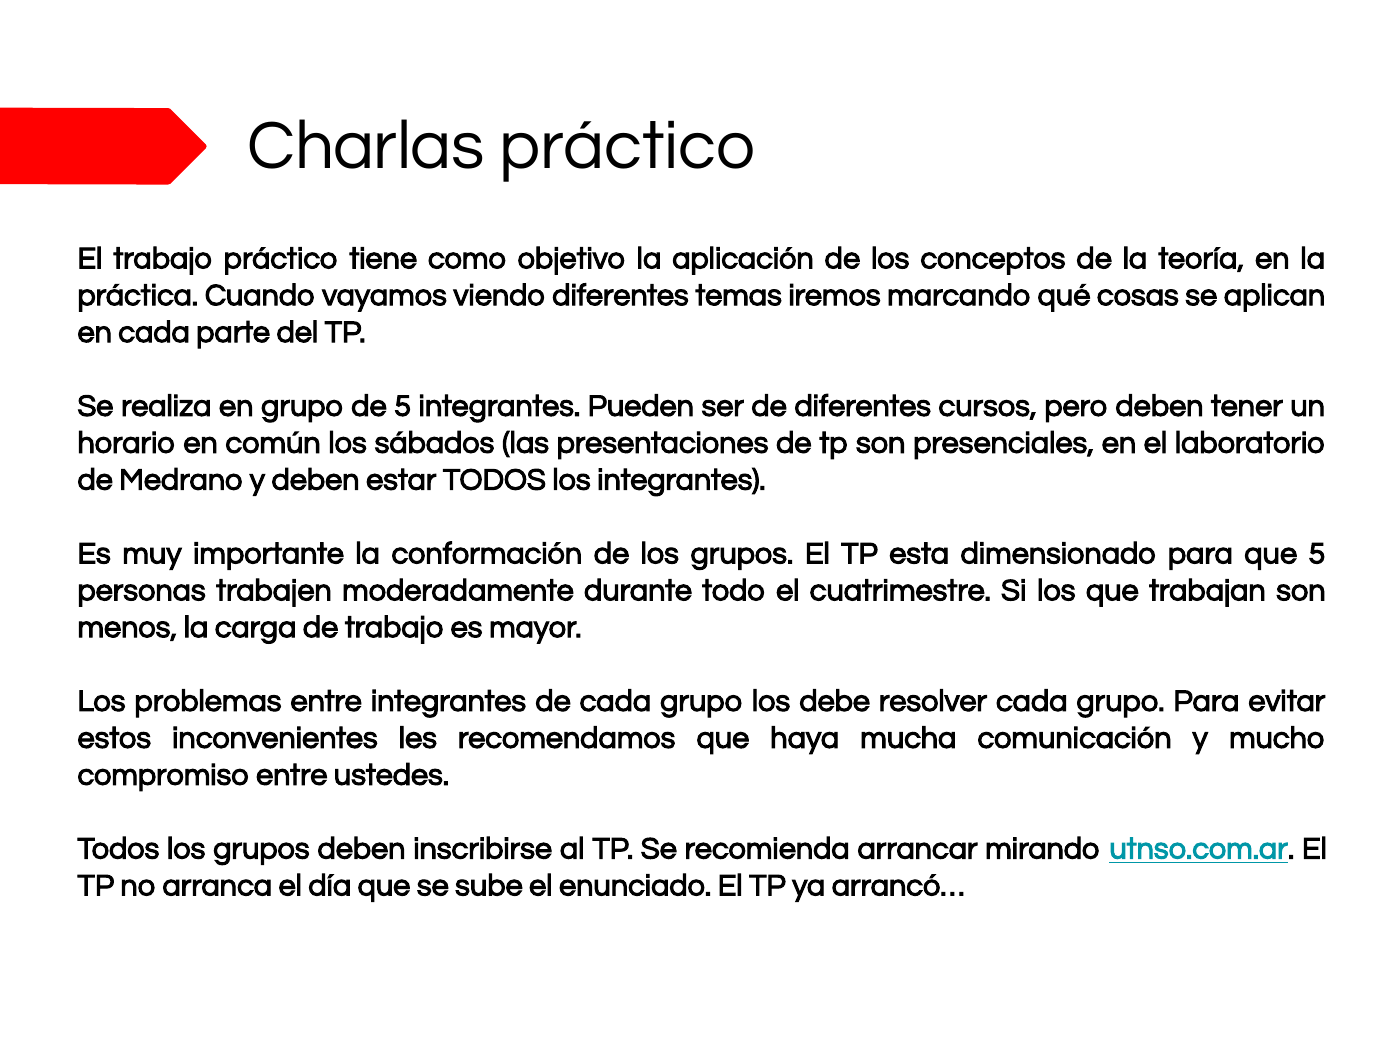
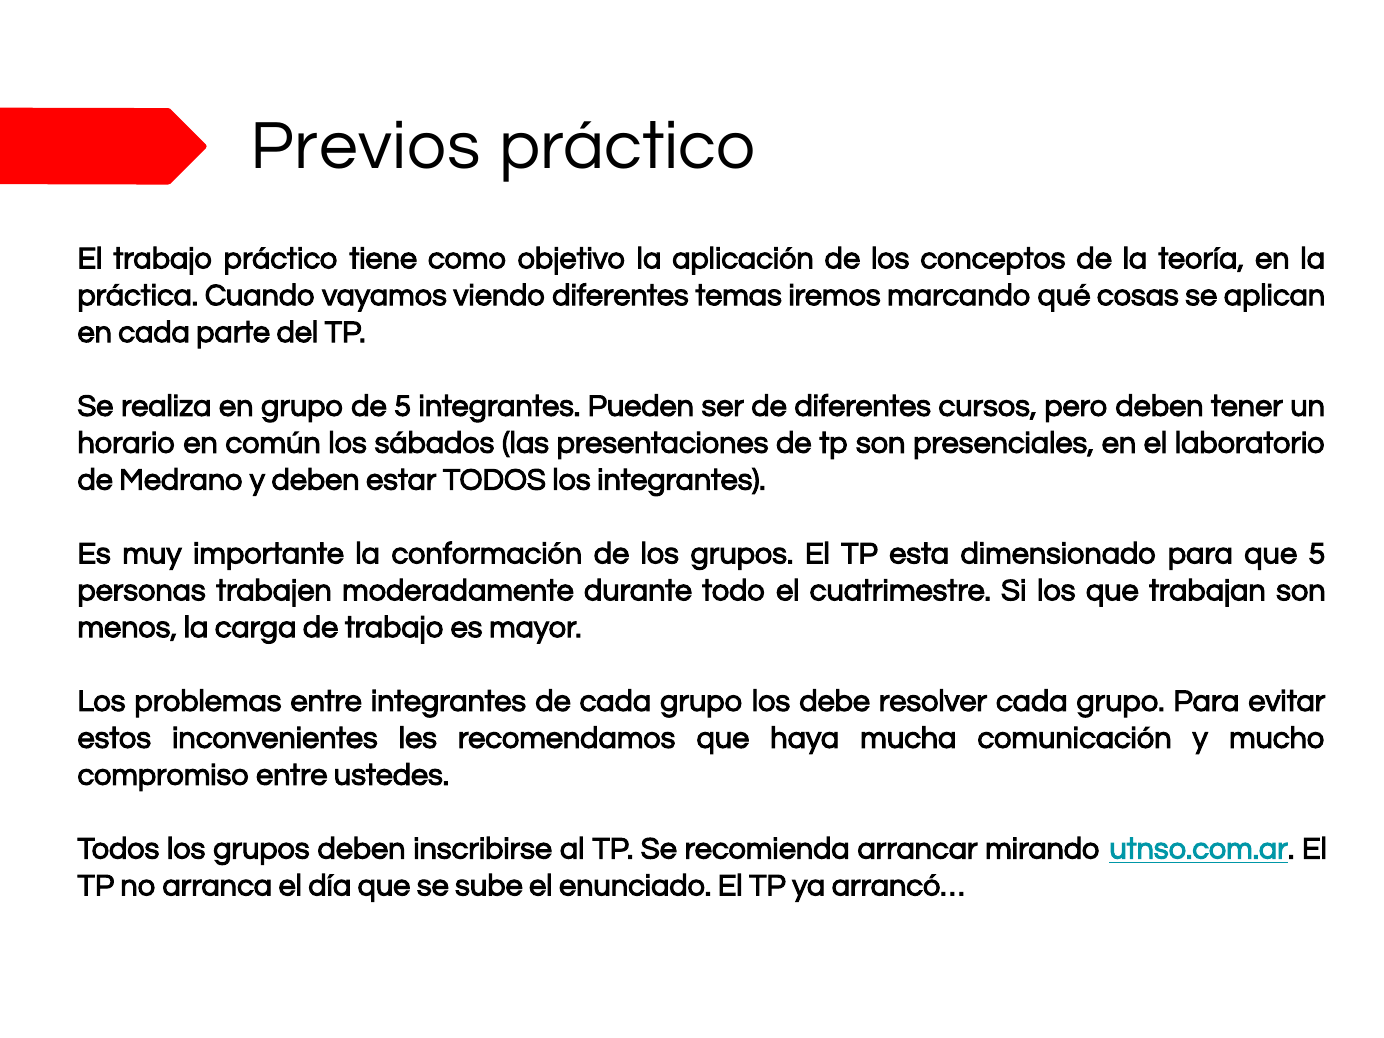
Charlas: Charlas -> Previos (366, 146)
